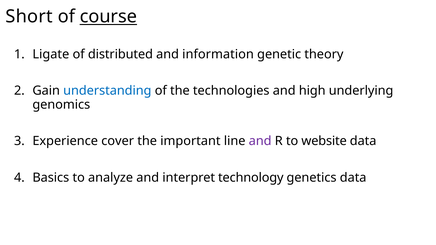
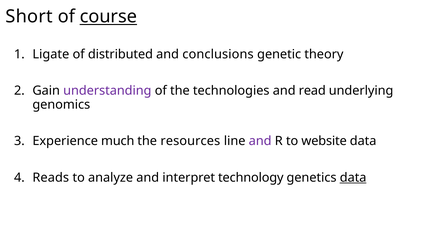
information: information -> conclusions (218, 54)
understanding colour: blue -> purple (107, 91)
high: high -> read (312, 91)
cover: cover -> much (118, 141)
important: important -> resources (190, 141)
Basics: Basics -> Reads (51, 178)
data underline: none -> present (353, 178)
